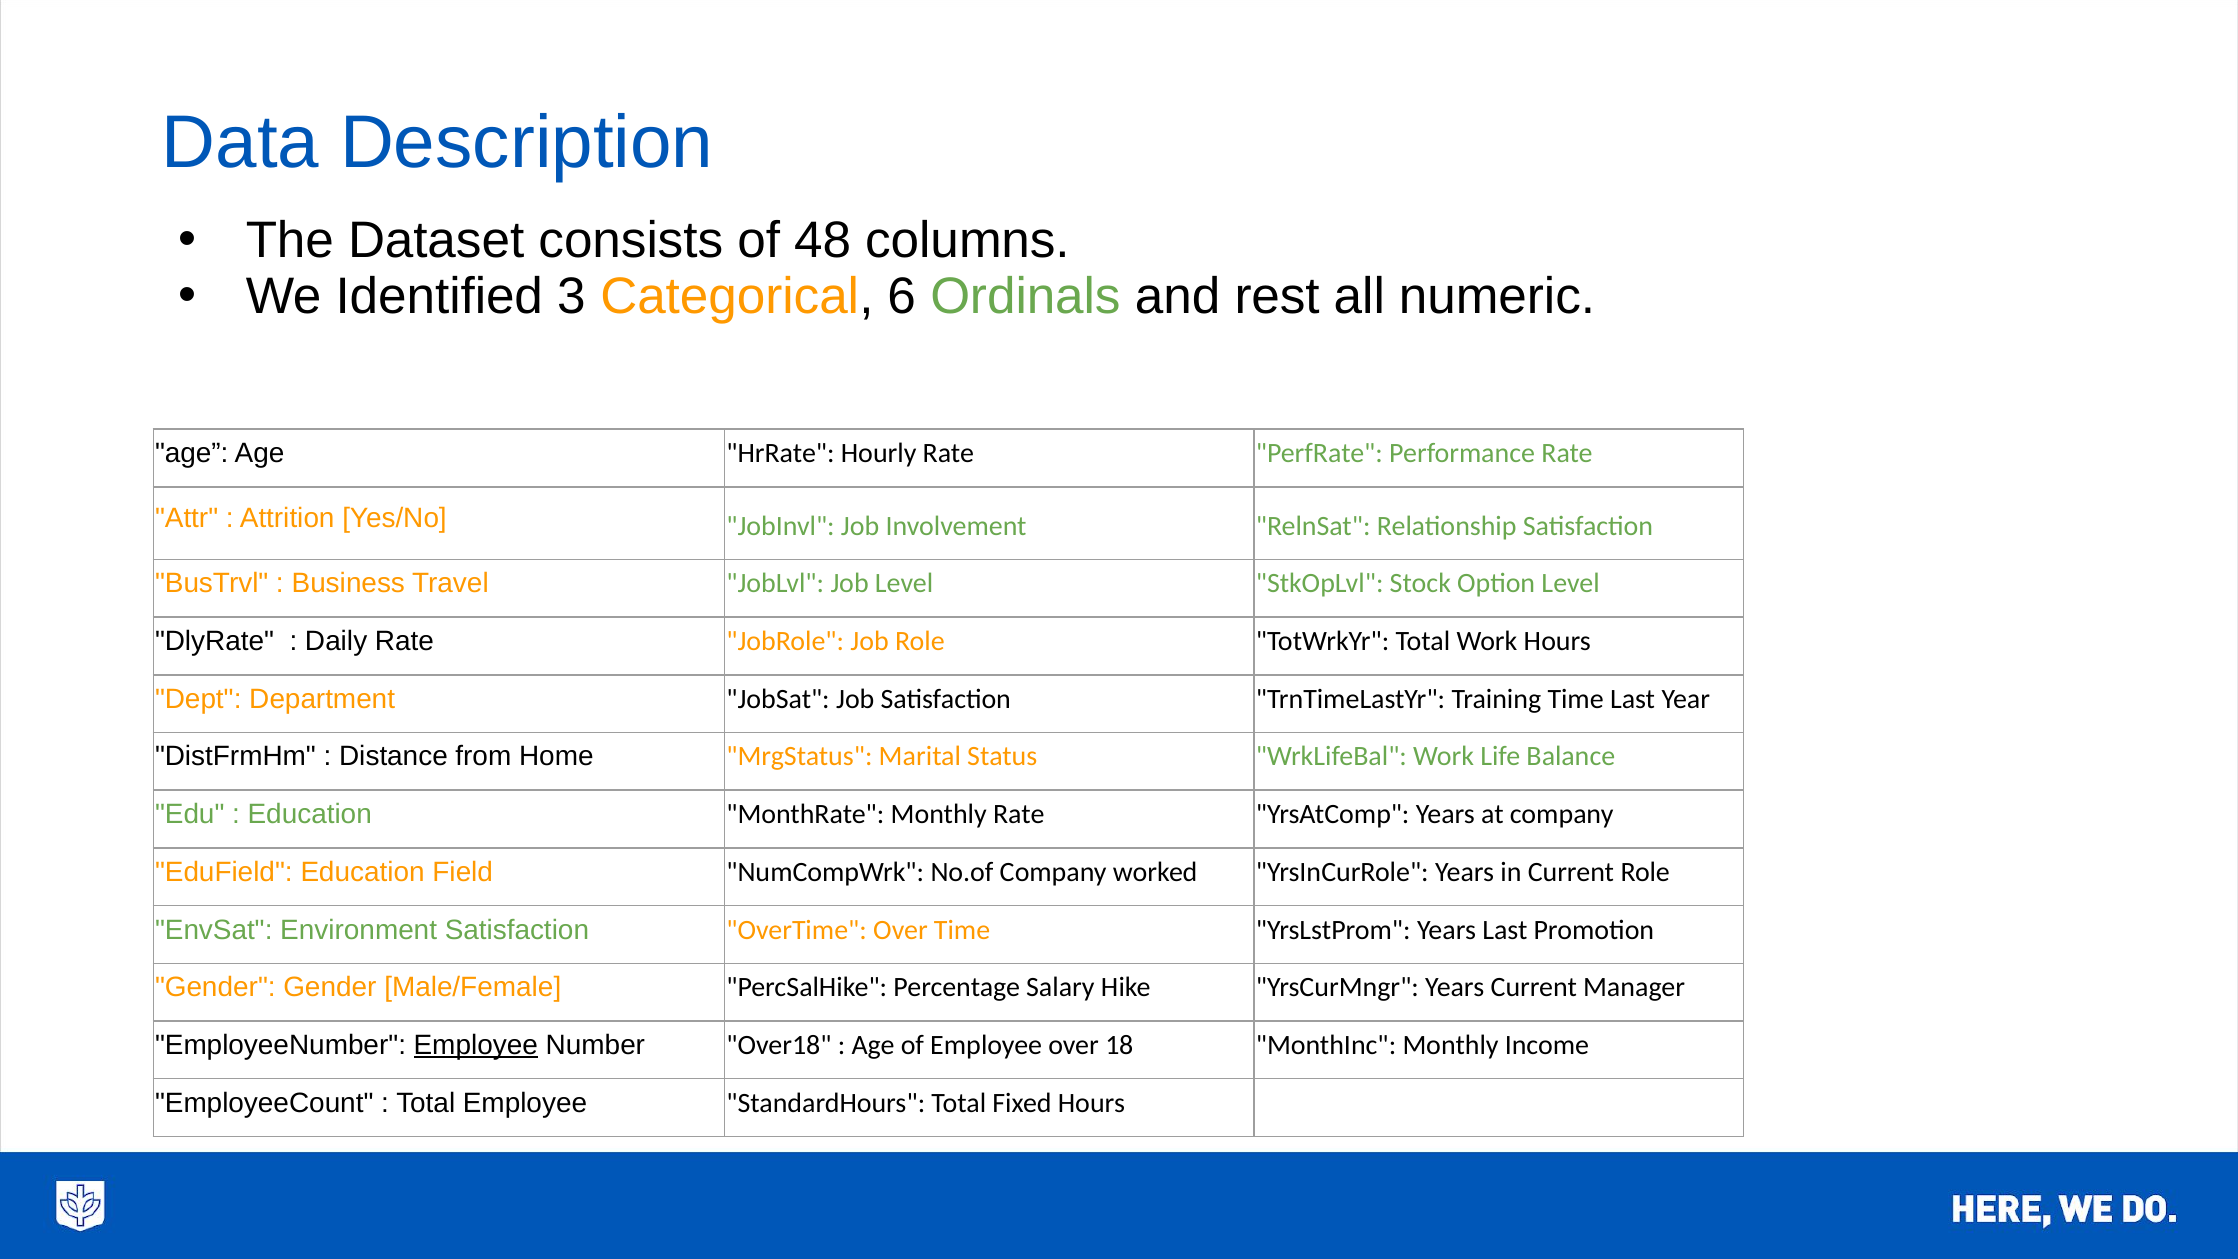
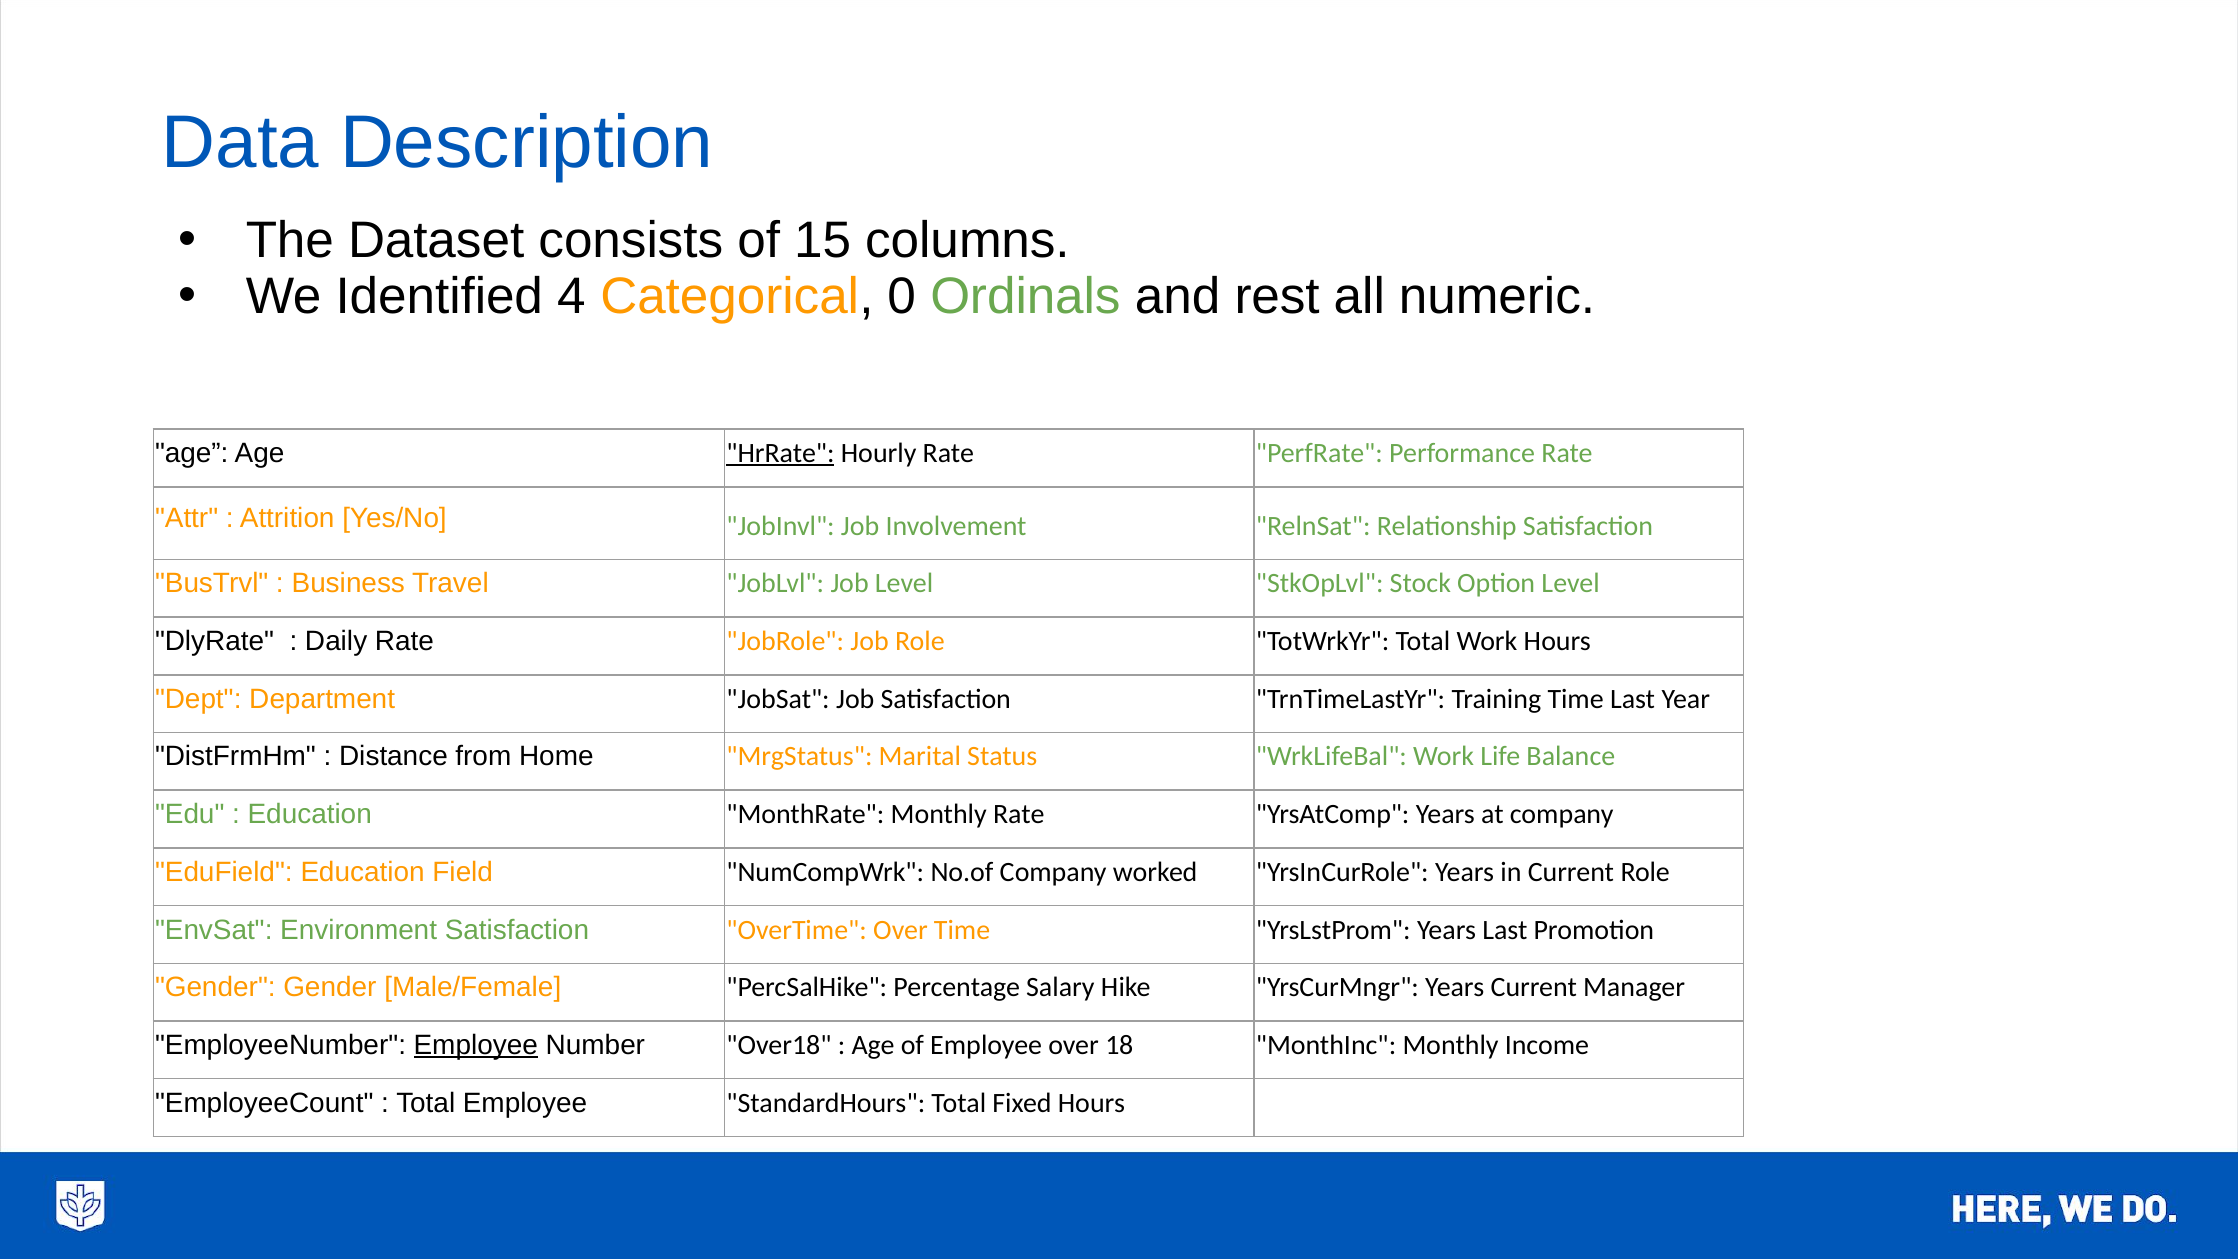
48: 48 -> 15 (823, 241)
3: 3 -> 4 (571, 296)
6: 6 -> 0 (902, 296)
HrRate underline: none -> present (781, 453)
